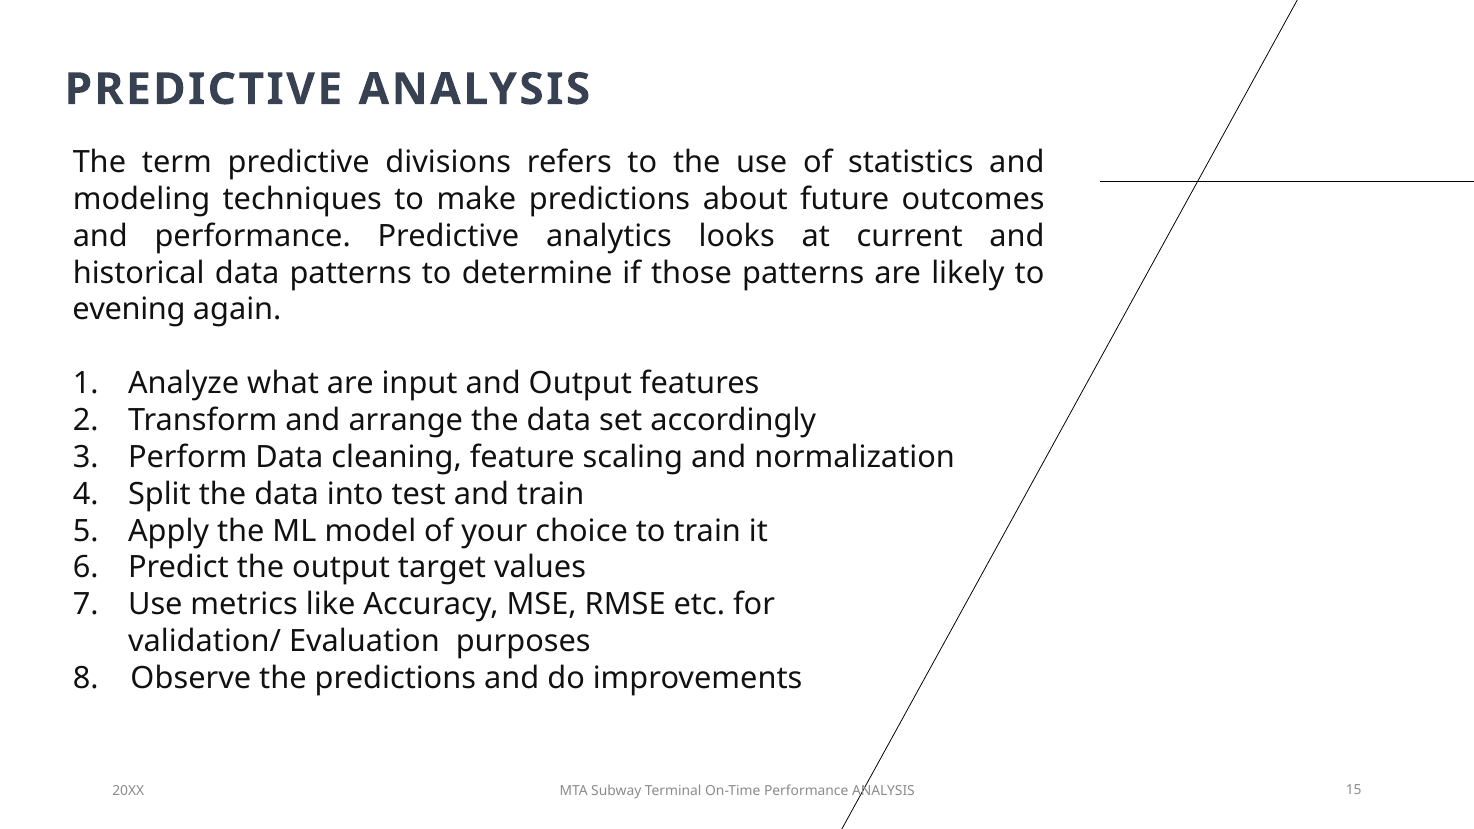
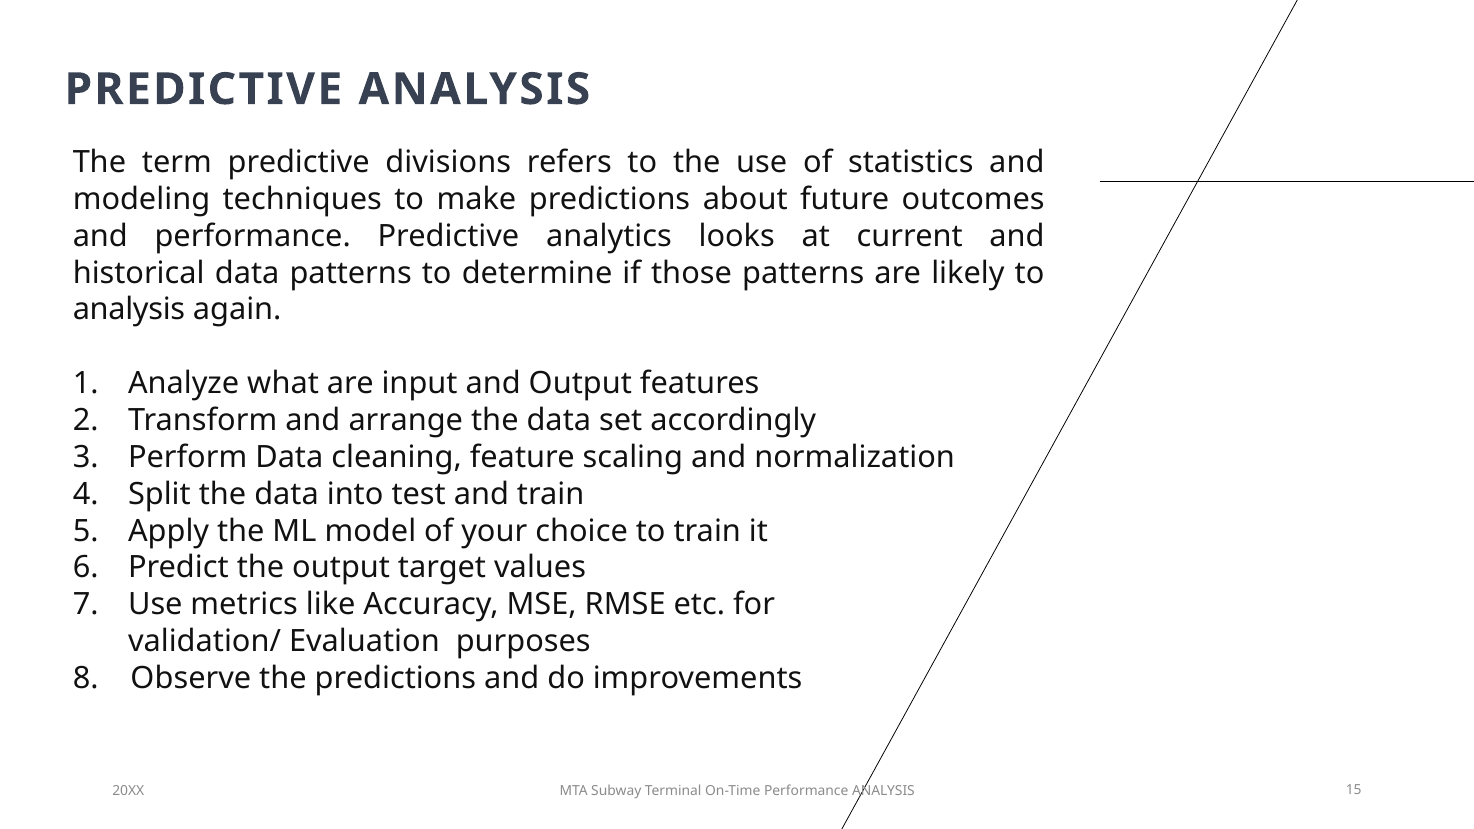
evening: evening -> analysis (129, 310)
